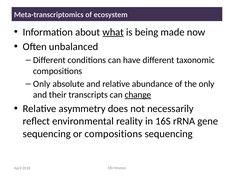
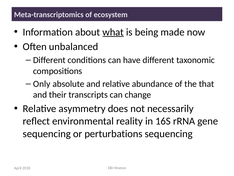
the only: only -> that (207, 84)
change underline: present -> none (138, 94)
or compositions: compositions -> perturbations (113, 133)
